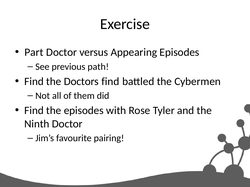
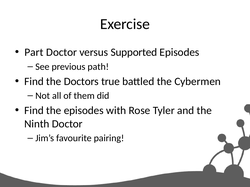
Appearing: Appearing -> Supported (134, 52)
Doctors find: find -> true (111, 82)
